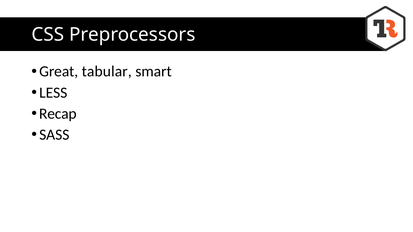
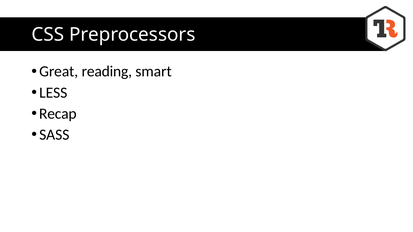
tabular: tabular -> reading (107, 72)
